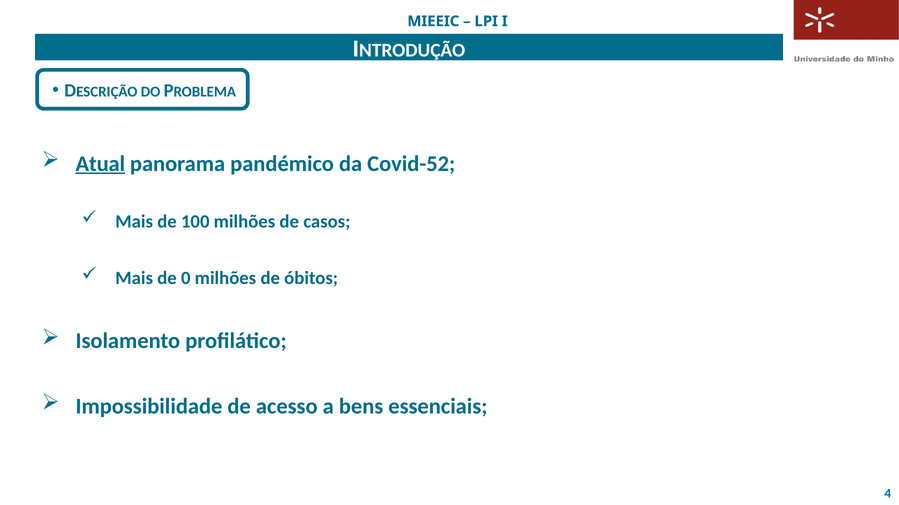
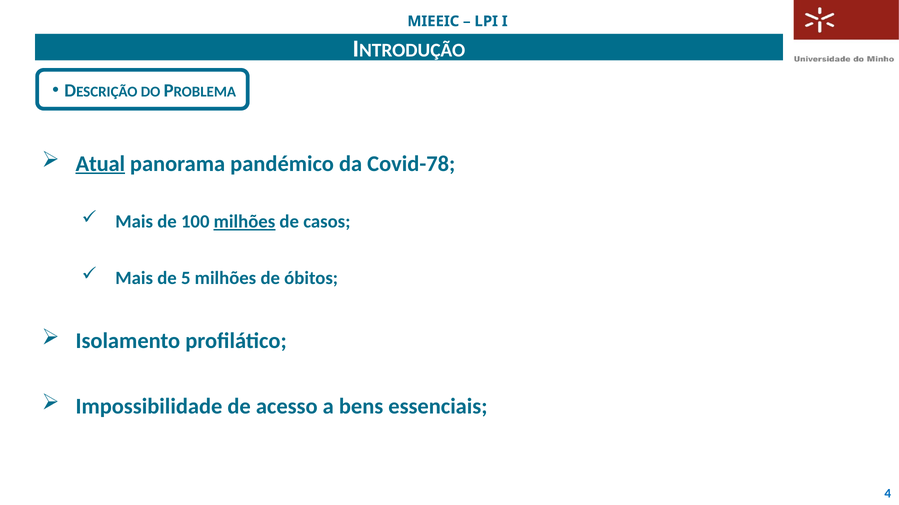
Covid-52: Covid-52 -> Covid-78 (411, 164)
milhões underline: none -> present (244, 222)
0: 0 -> 5 (186, 278)
